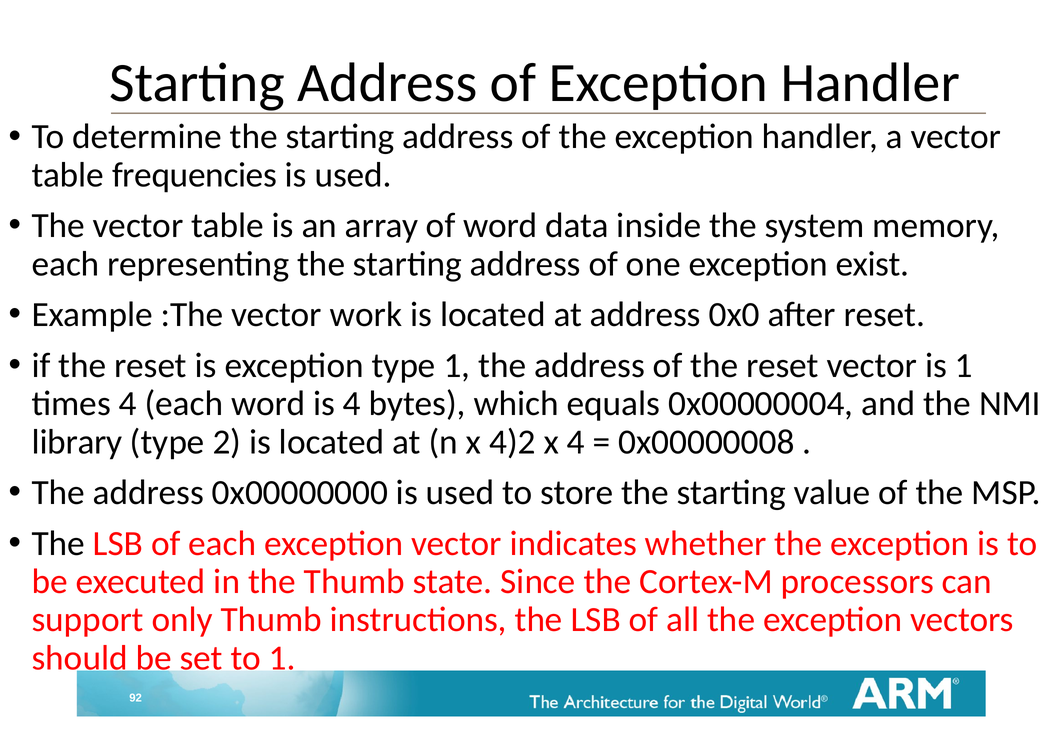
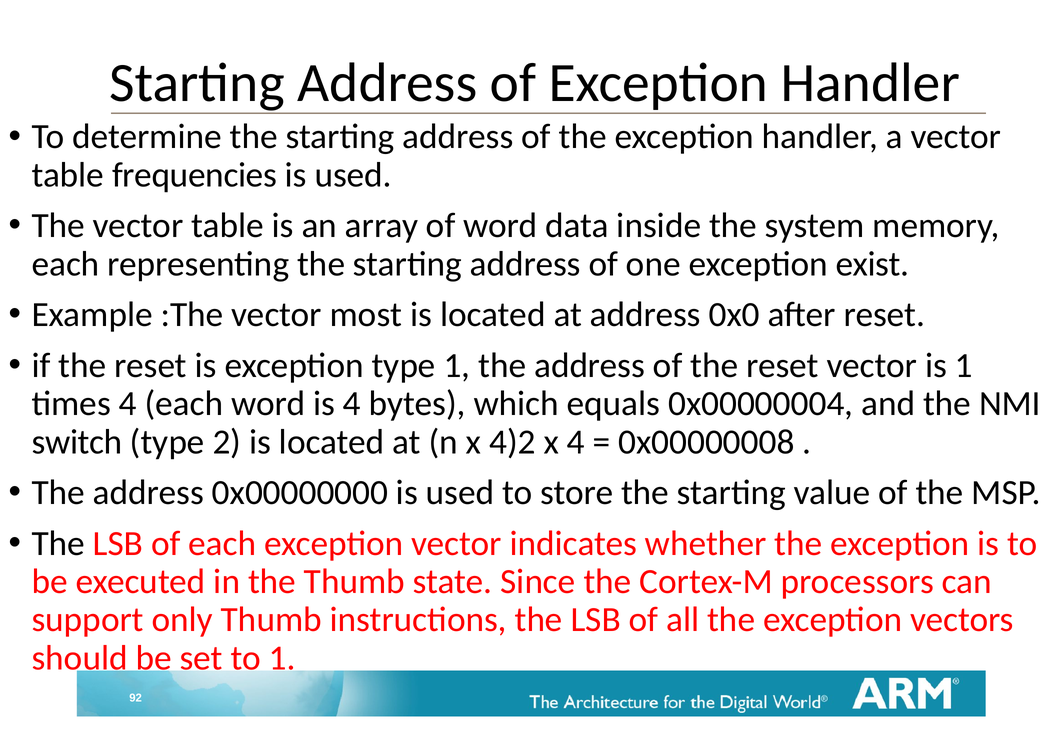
work: work -> most (366, 315)
library: library -> switch (77, 442)
